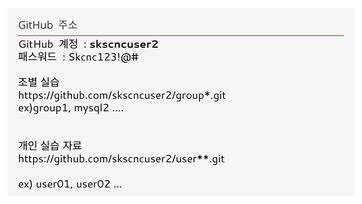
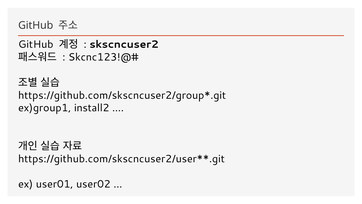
mysql2: mysql2 -> install2 (92, 108)
